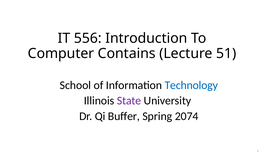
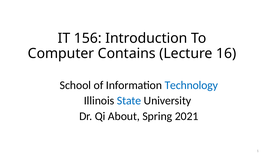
556: 556 -> 156 (88, 38)
51: 51 -> 16 (226, 53)
State colour: purple -> blue (129, 100)
Buffer: Buffer -> About (124, 116)
2074: 2074 -> 2021 (187, 116)
